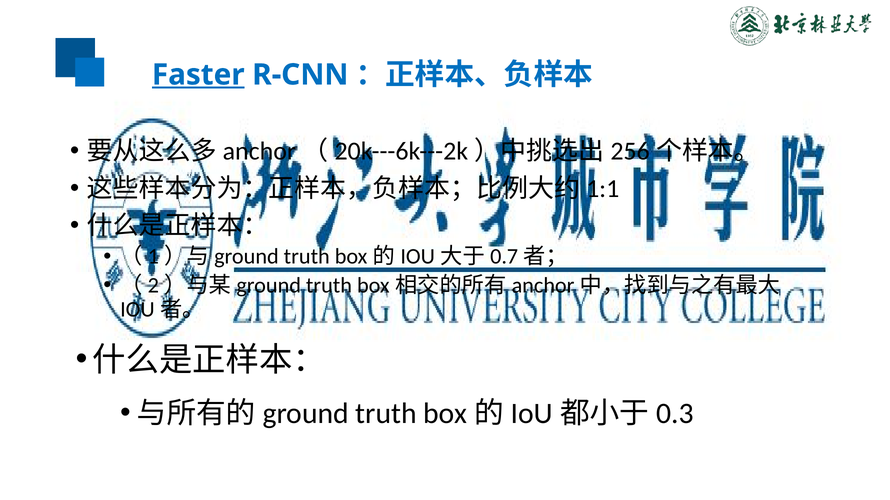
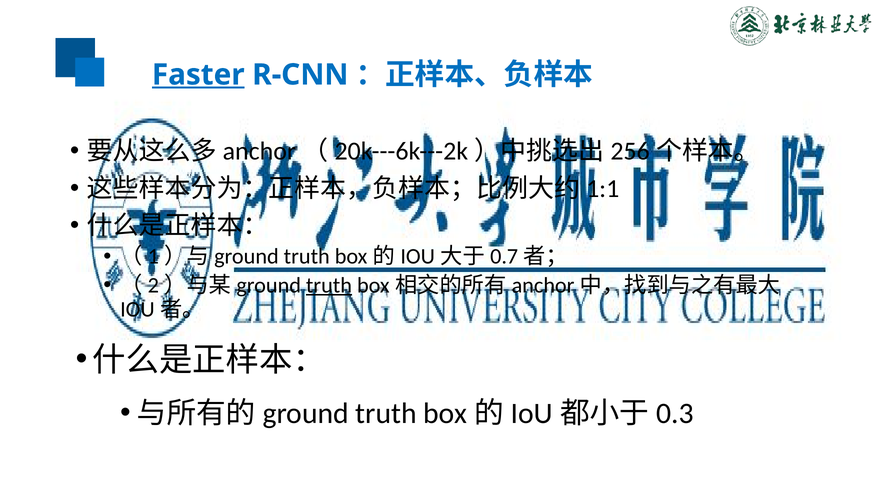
truth underline: none -> present (329, 286)
